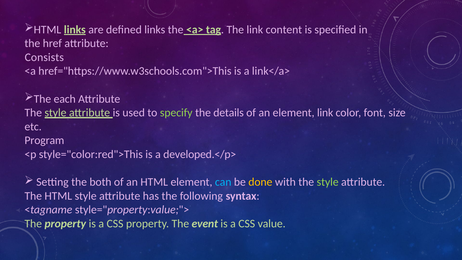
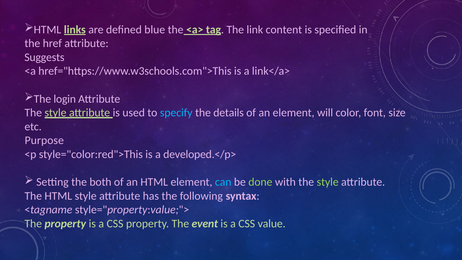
defined links: links -> blue (155, 30)
Consists: Consists -> Suggests (44, 57)
each: each -> login (65, 99)
specify colour: light green -> light blue (176, 113)
element link: link -> will (325, 113)
Program: Program -> Purpose (44, 140)
done colour: yellow -> light green (260, 182)
